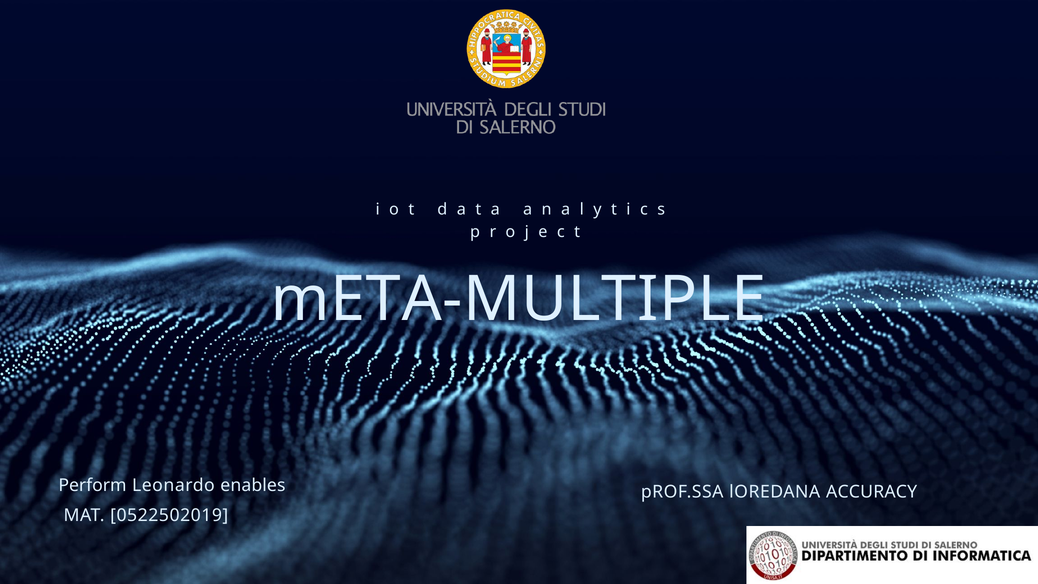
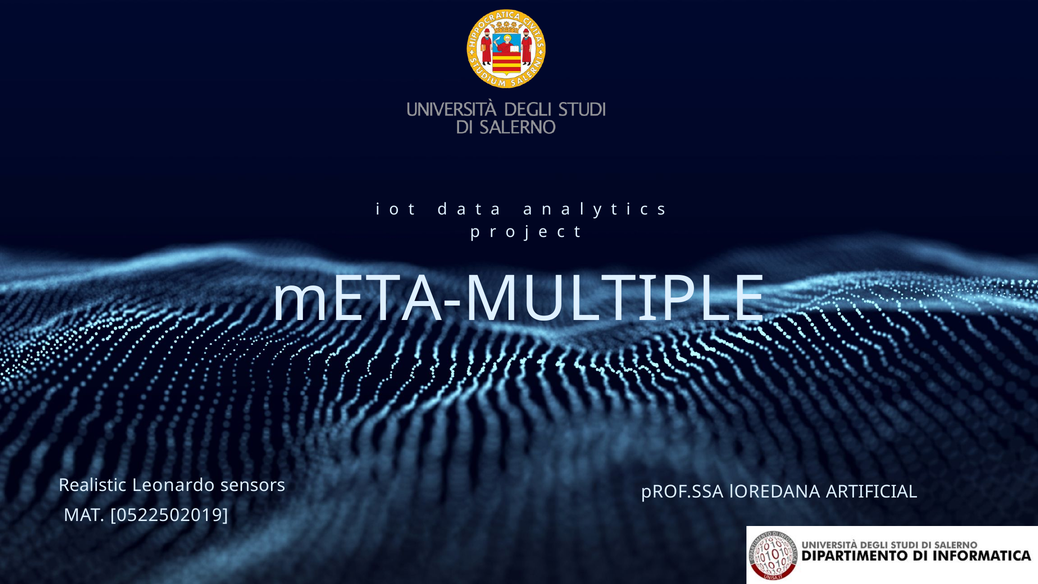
Perform: Perform -> Realistic (92, 485)
enables: enables -> sensors (253, 485)
ACCURACY: ACCURACY -> ARTIFICIAL (872, 492)
